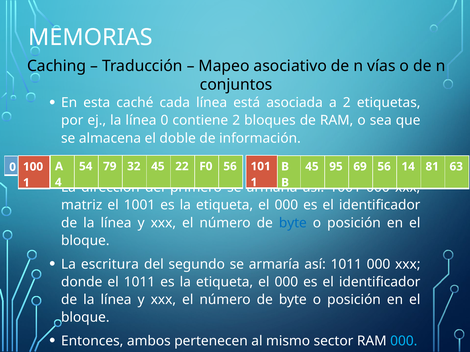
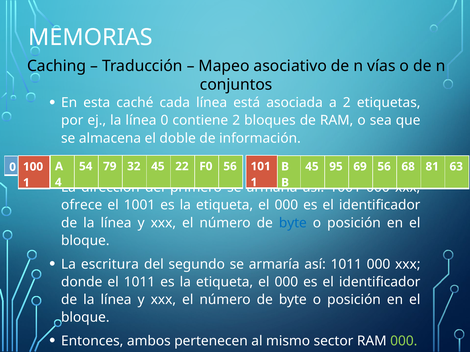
14: 14 -> 68 (408, 167)
matriz: matriz -> ofrece (82, 205)
000 colour: light blue -> light green (404, 341)
